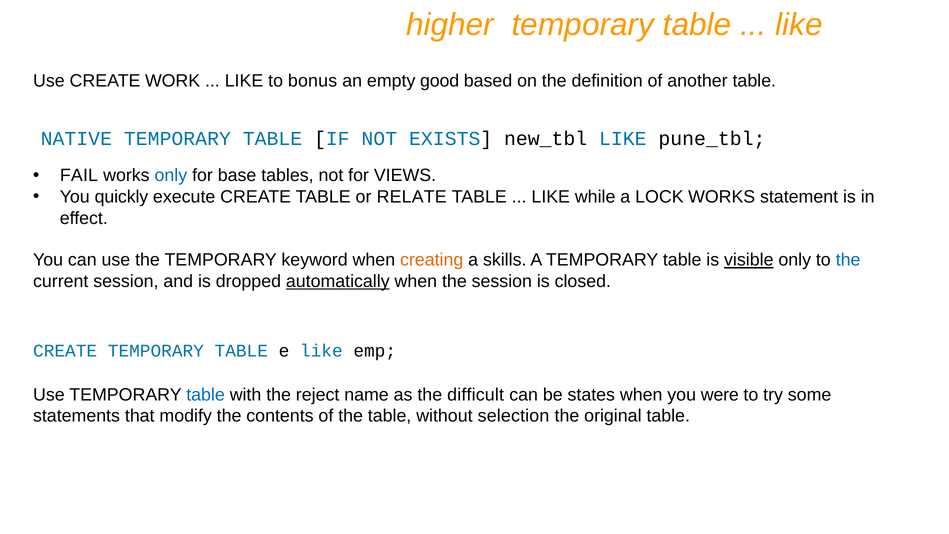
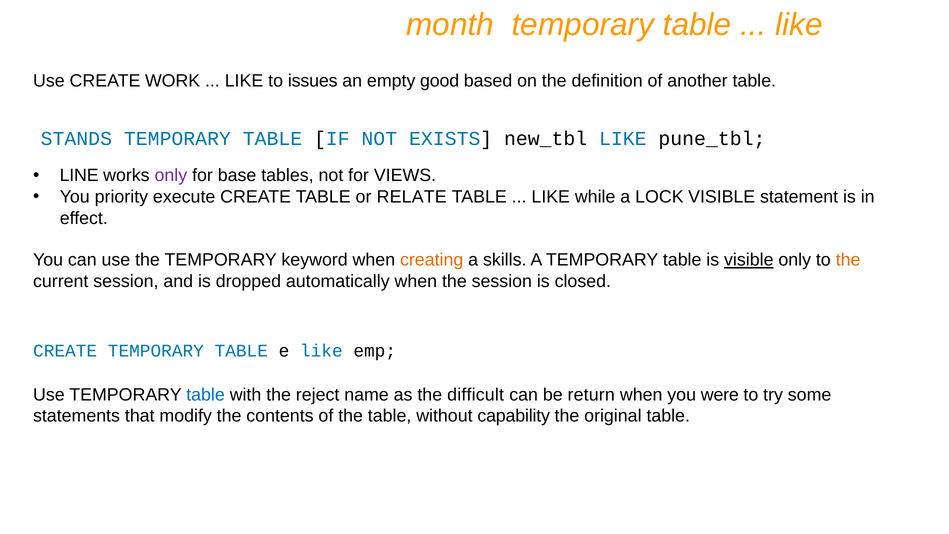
higher: higher -> month (450, 25)
bonus: bonus -> issues (313, 81)
NATIVE: NATIVE -> STANDS (76, 138)
FAIL: FAIL -> LINE (79, 176)
only colour: blue -> purple (171, 176)
quickly: quickly -> priority (121, 197)
LOCK WORKS: WORKS -> VISIBLE (722, 197)
the colour: blue -> orange (848, 260)
automatically underline: present -> none (338, 281)
states: states -> return (591, 395)
selection: selection -> capability (514, 416)
